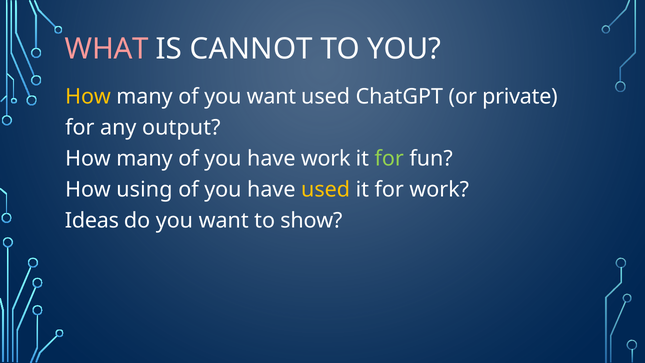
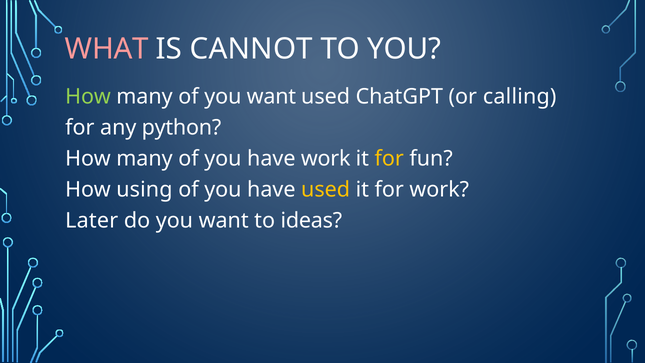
How colour: yellow -> light green (88, 97)
private: private -> calling (520, 97)
output: output -> python (181, 128)
for colour: light green -> yellow (389, 159)
Ideas: Ideas -> Later (92, 220)
show: show -> ideas (311, 220)
